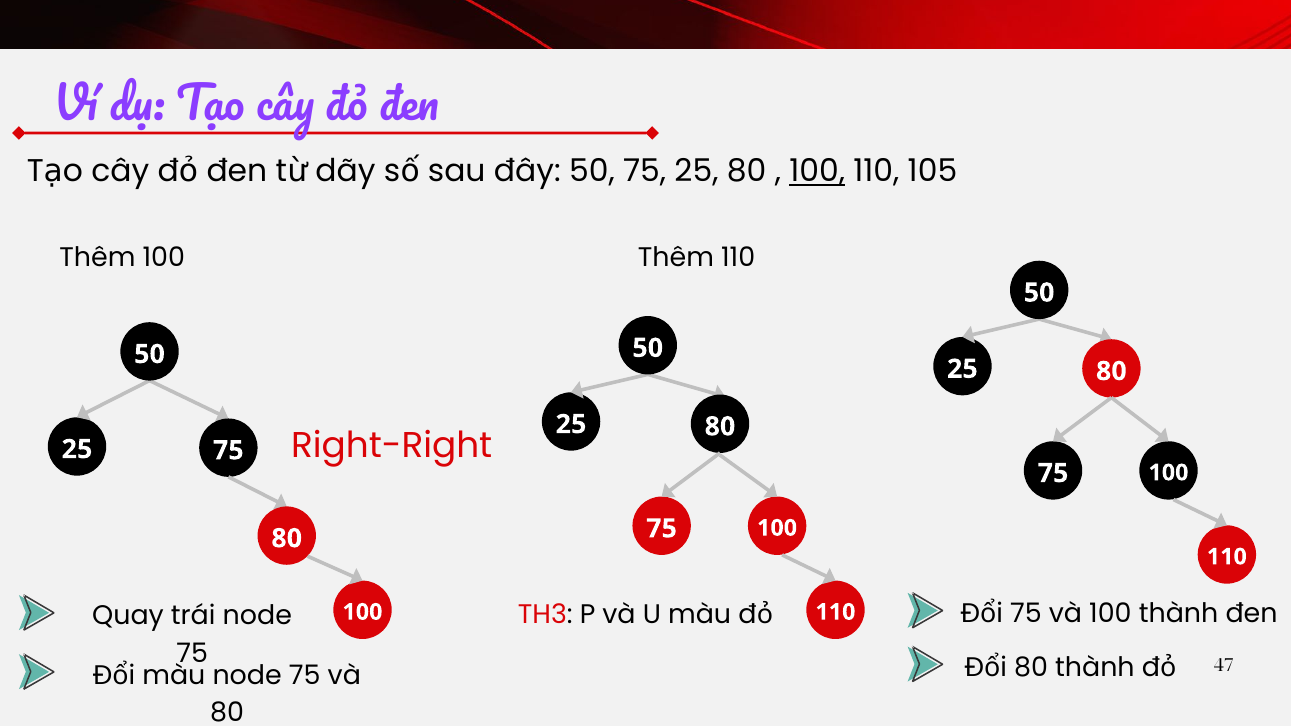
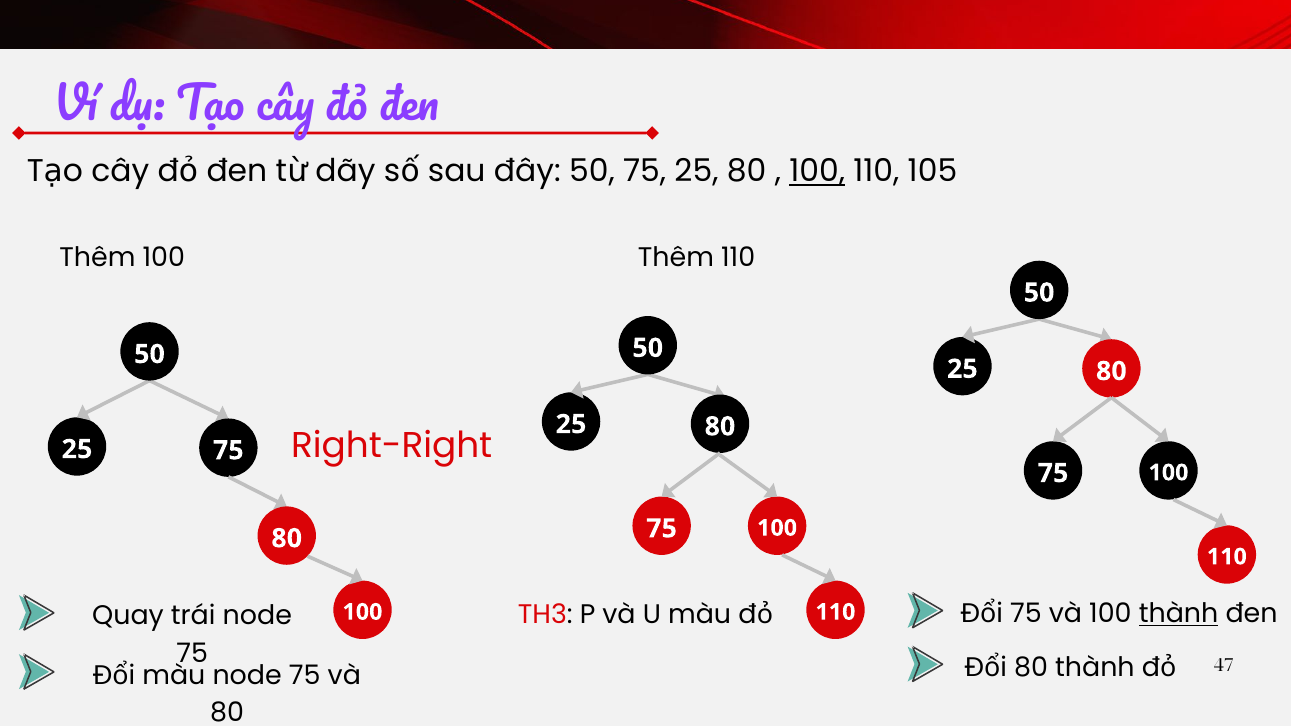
thành underline: none -> present (1179, 614)
